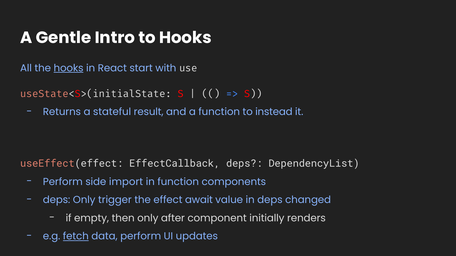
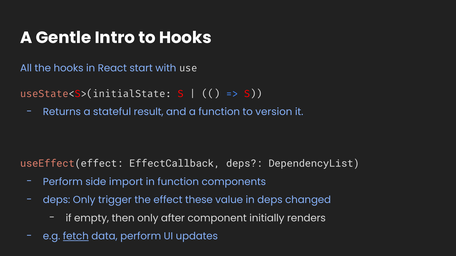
hooks underline: present -> none (69, 68)
instead: instead -> version (274, 112)
await: await -> these (199, 200)
